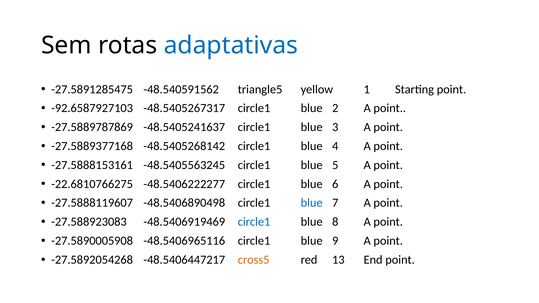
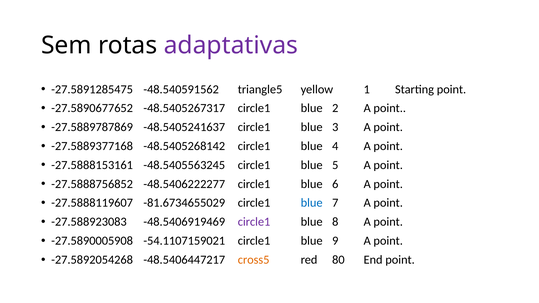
adaptativas colour: blue -> purple (231, 45)
-92.6587927103: -92.6587927103 -> -27.5890677652 (92, 108)
-22.6810766275: -22.6810766275 -> -27.5888756852 (92, 184)
-48.5406890498: -48.5406890498 -> -81.6734655029 (184, 203)
circle1 colour: blue -> purple (254, 222)
-48.5406965116: -48.5406965116 -> -54.1107159021 (184, 241)
13: 13 -> 80 (338, 260)
